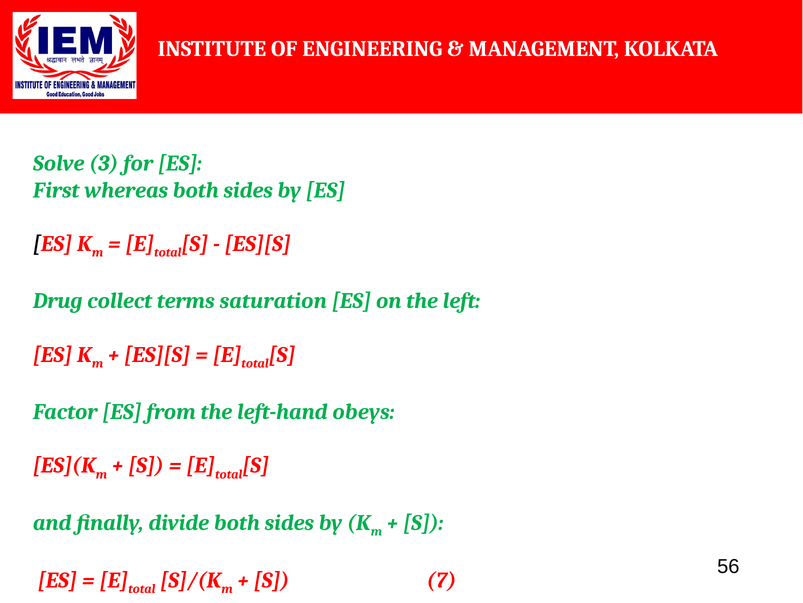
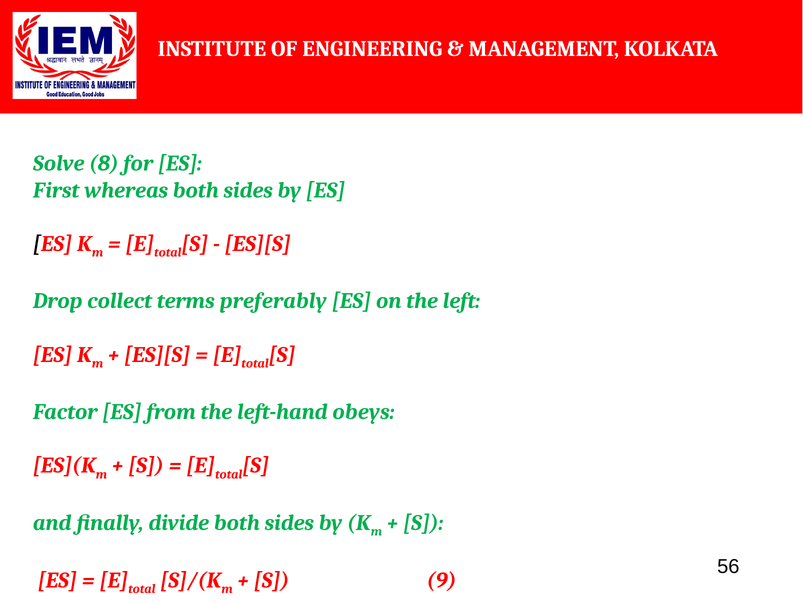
3: 3 -> 8 (104, 163)
Drug: Drug -> Drop (58, 301)
saturation: saturation -> preferably (273, 301)
7: 7 -> 9 (442, 579)
